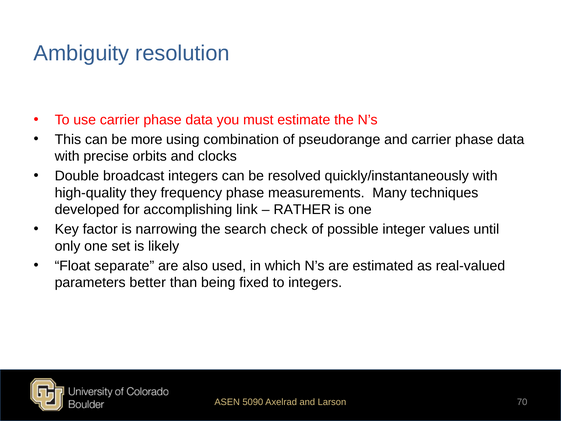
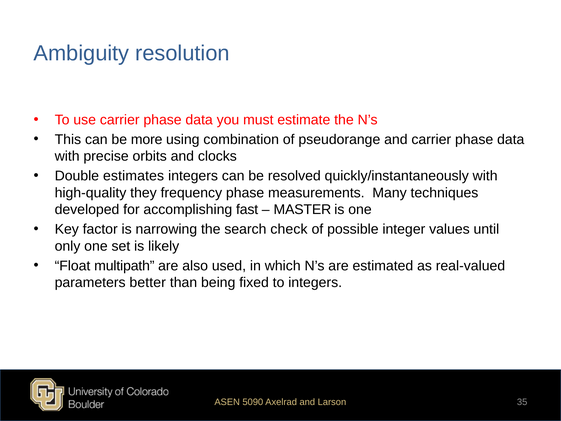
broadcast: broadcast -> estimates (134, 176)
link: link -> fast (247, 209)
RATHER: RATHER -> MASTER (302, 209)
separate: separate -> multipath (124, 266)
70: 70 -> 35 (522, 402)
